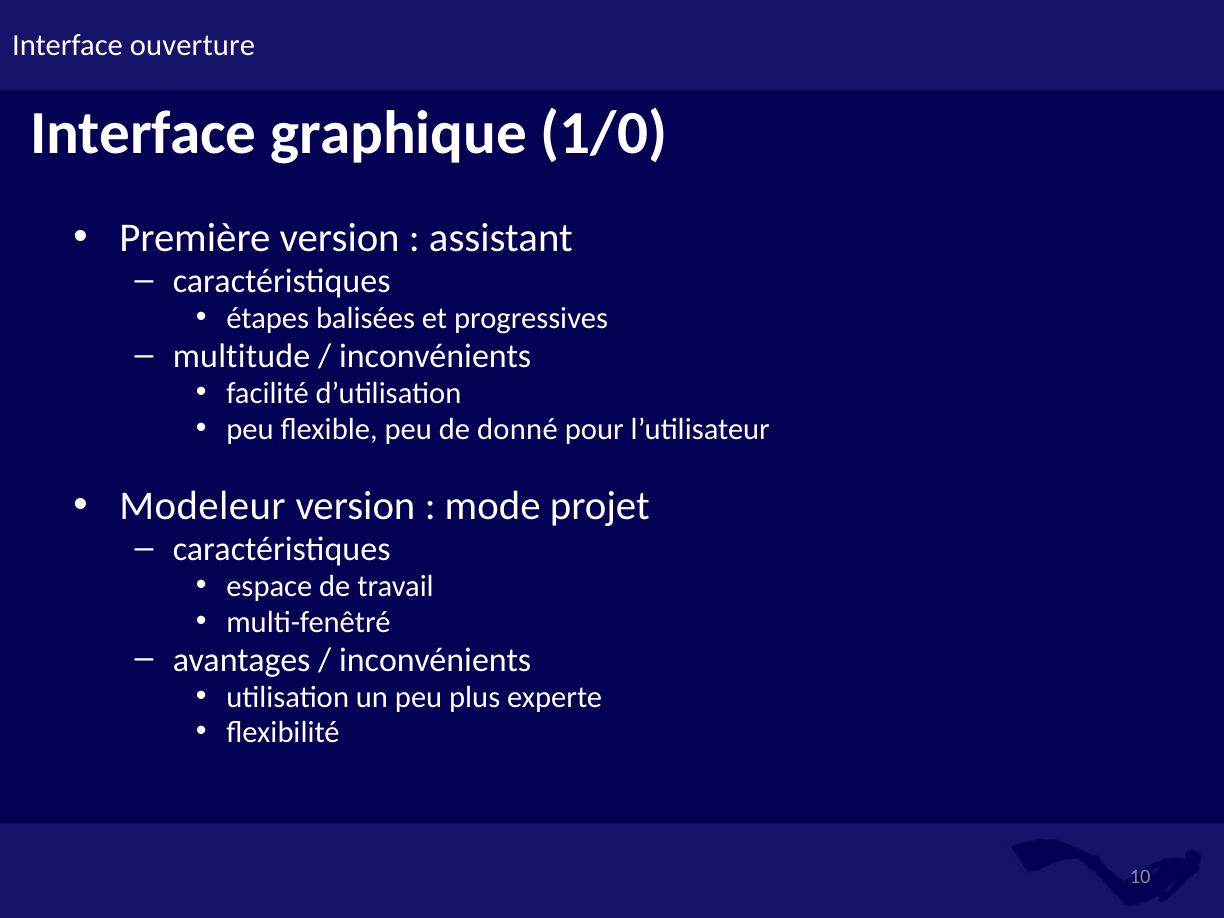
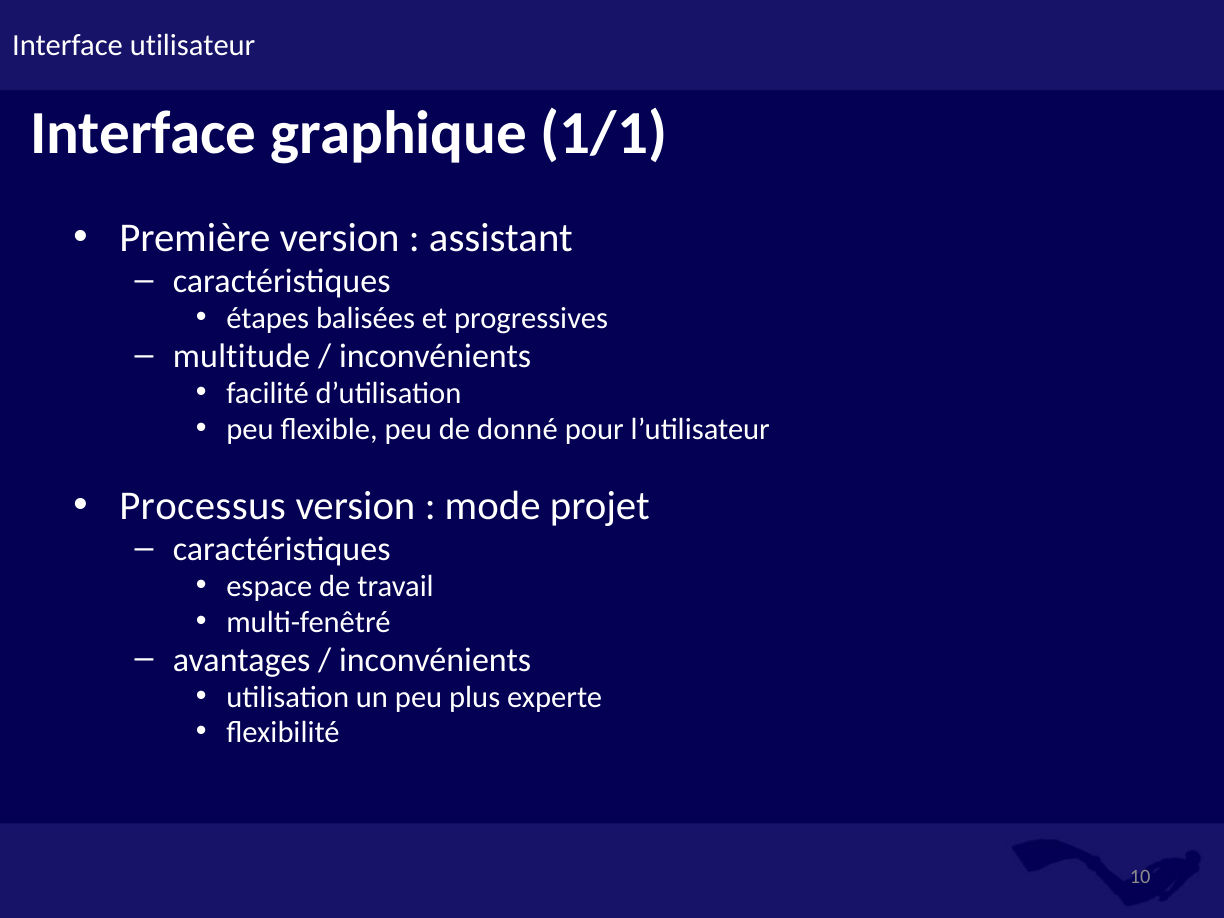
ouverture: ouverture -> utilisateur (193, 45)
1/0: 1/0 -> 1/1 (604, 133)
Modeleur: Modeleur -> Processus (203, 506)
